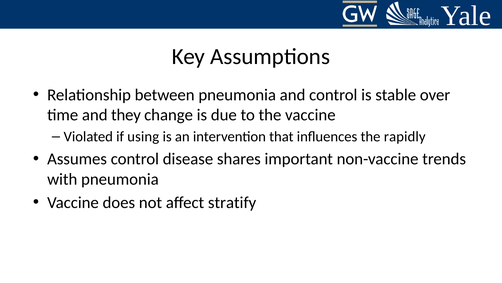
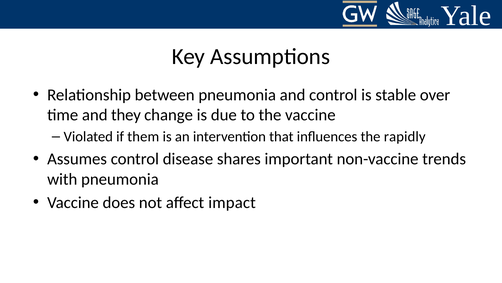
using: using -> them (143, 136)
stratify: stratify -> impact (232, 202)
